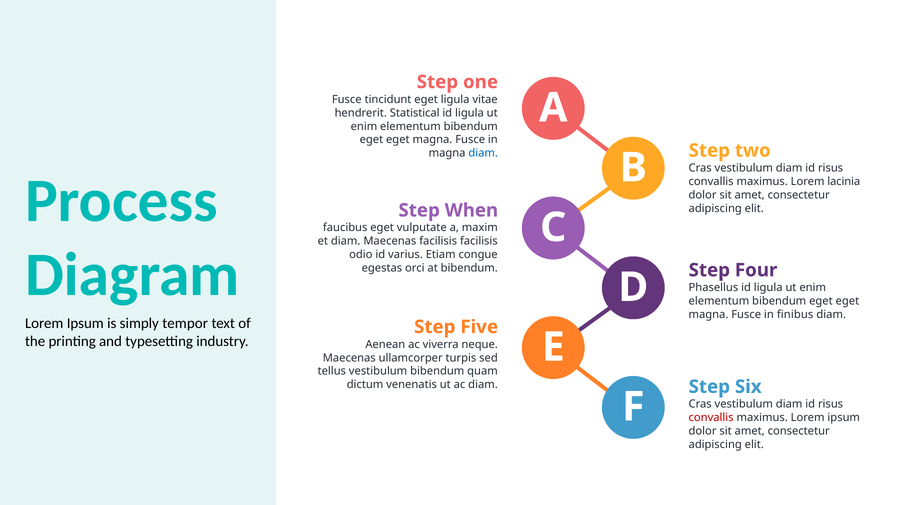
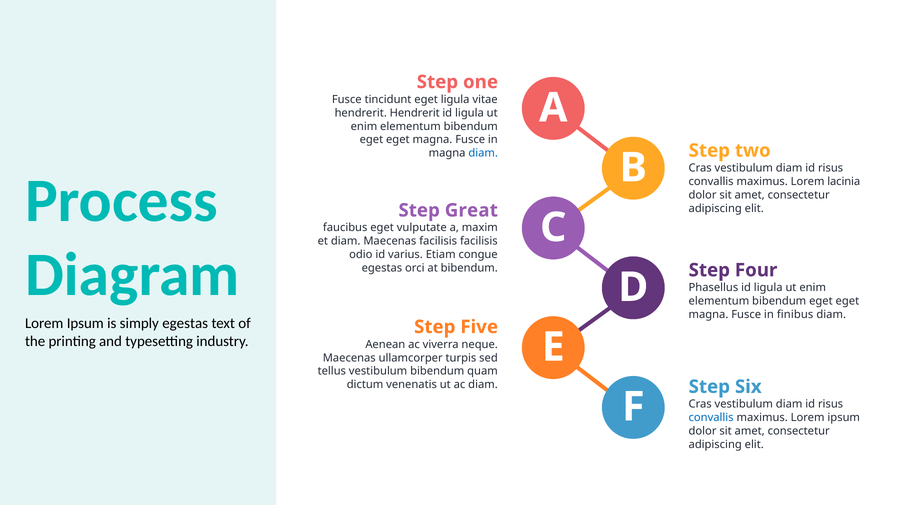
hendrerit Statistical: Statistical -> Hendrerit (415, 113)
When: When -> Great (471, 210)
simply tempor: tempor -> egestas (185, 323)
convallis colour: red -> blue (711, 417)
